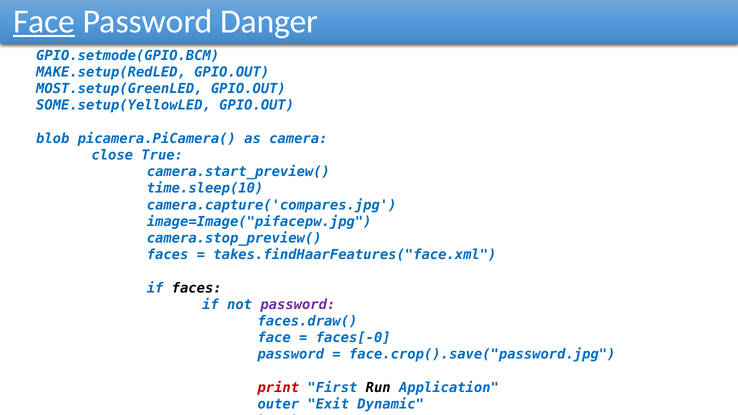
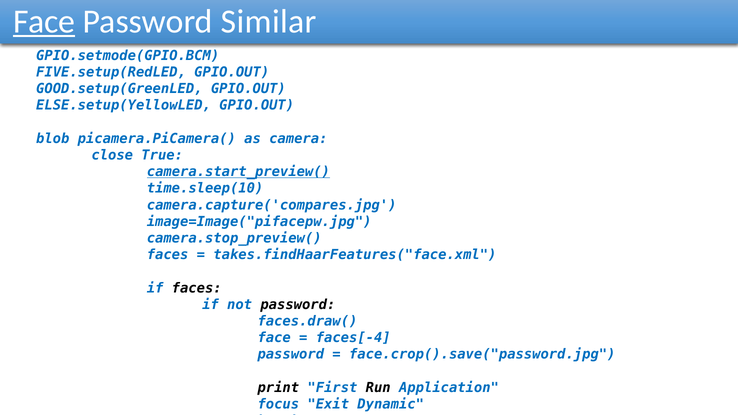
Danger: Danger -> Similar (269, 22)
MAKE.setup(RedLED: MAKE.setup(RedLED -> FIVE.setup(RedLED (111, 72)
MOST.setup(GreenLED: MOST.setup(GreenLED -> GOOD.setup(GreenLED (119, 89)
SOME.setup(YellowLED: SOME.setup(YellowLED -> ELSE.setup(YellowLED (124, 105)
camera.start_preview( underline: none -> present (238, 172)
password colour: purple -> black (298, 305)
faces[-0: faces[-0 -> faces[-4 (353, 338)
print colour: red -> black (278, 388)
outer: outer -> focus (278, 404)
